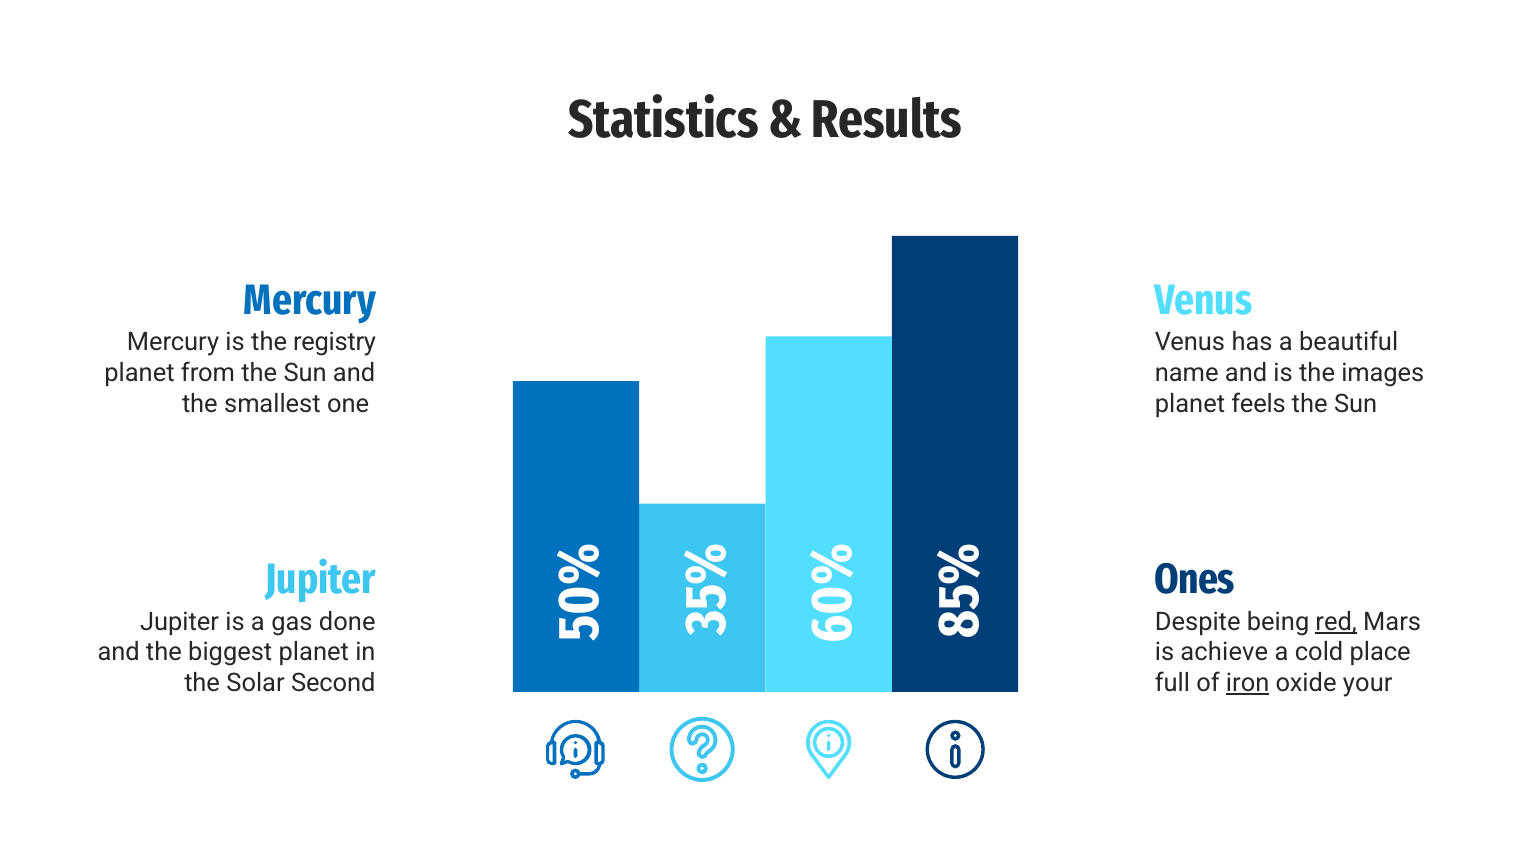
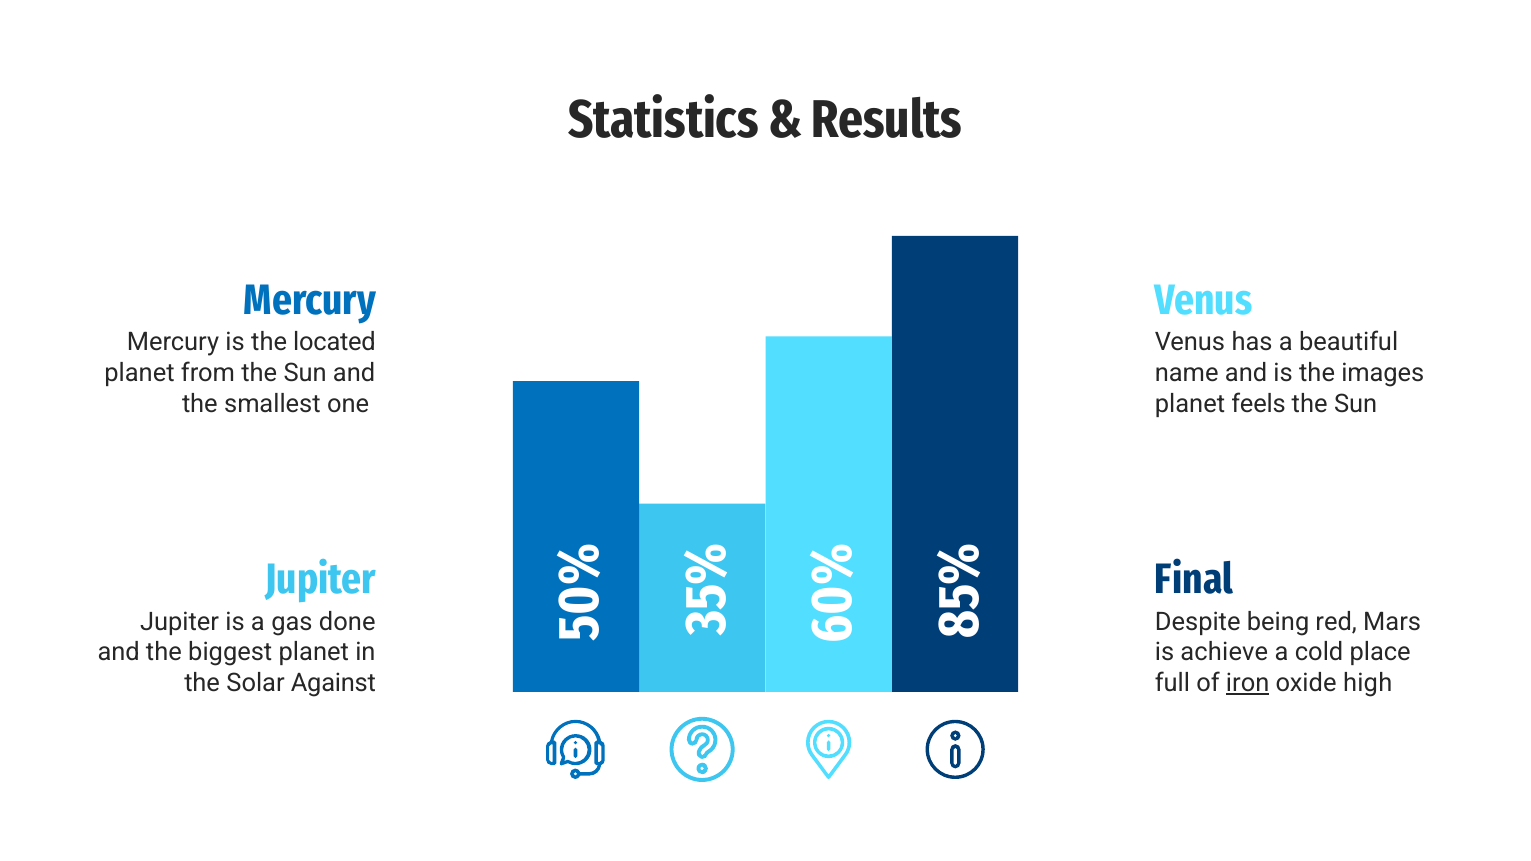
registry: registry -> located (335, 343)
Ones: Ones -> Final (1194, 579)
red underline: present -> none (1336, 622)
Second: Second -> Against (333, 683)
your: your -> high (1368, 683)
